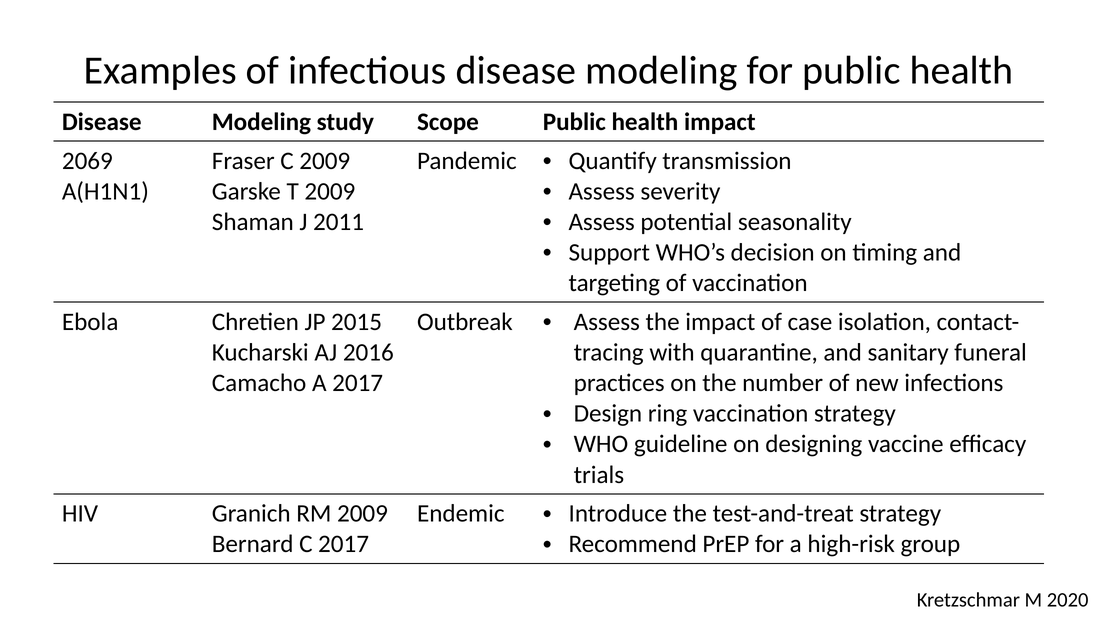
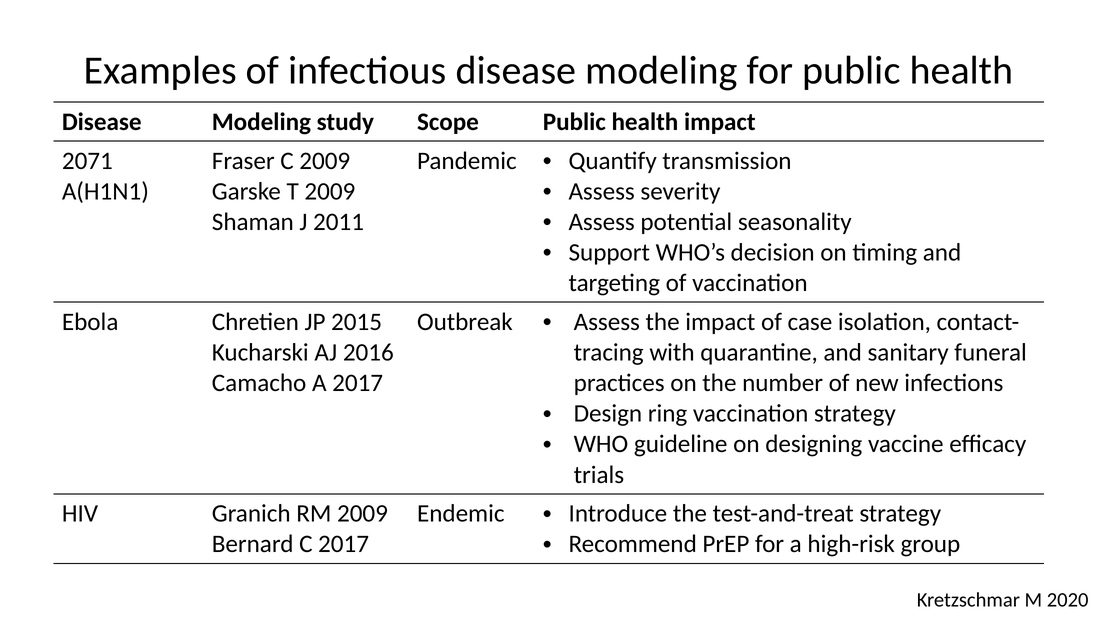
2069: 2069 -> 2071 (87, 161)
